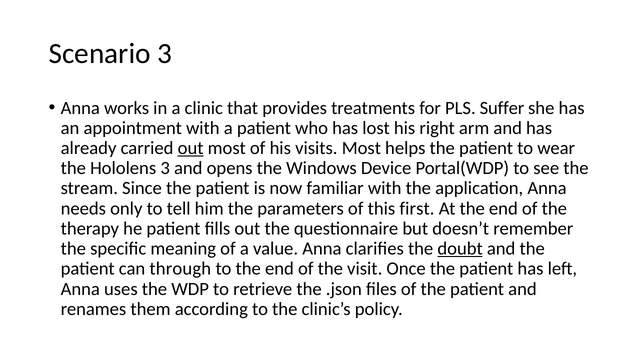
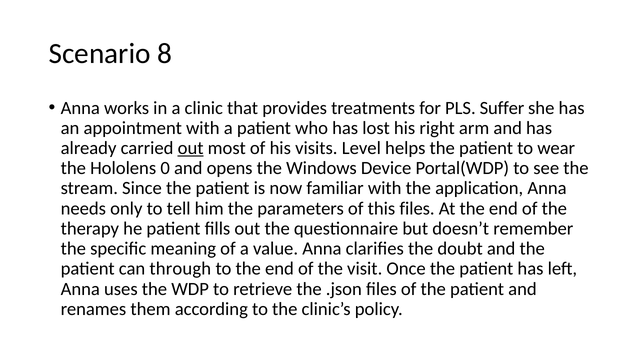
Scenario 3: 3 -> 8 (165, 54)
visits Most: Most -> Level (361, 148)
Hololens 3: 3 -> 0 (165, 168)
this first: first -> files (417, 209)
doubt underline: present -> none (460, 249)
